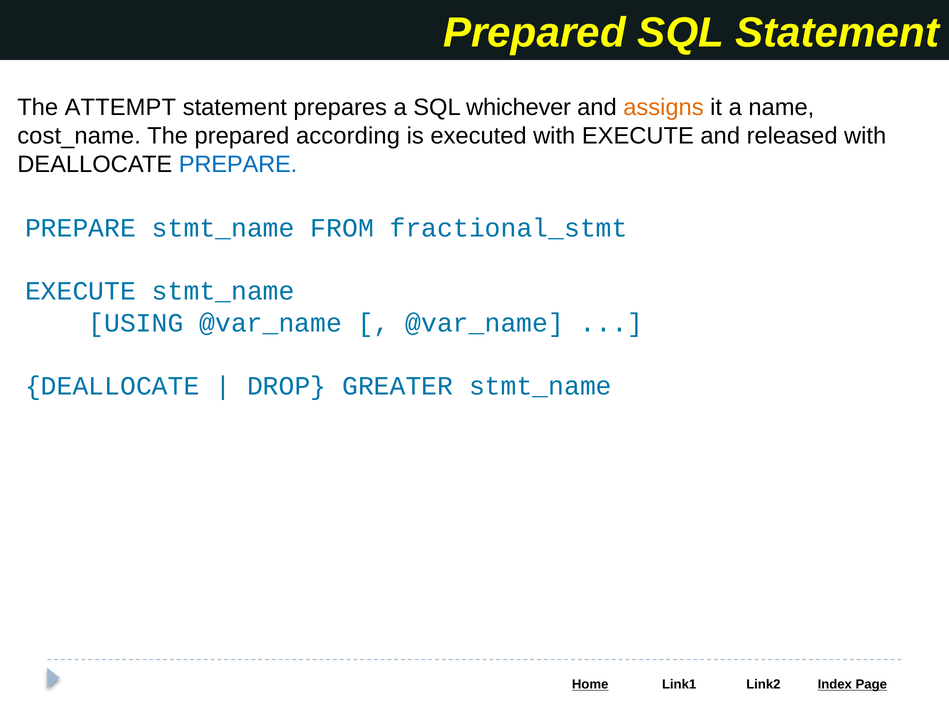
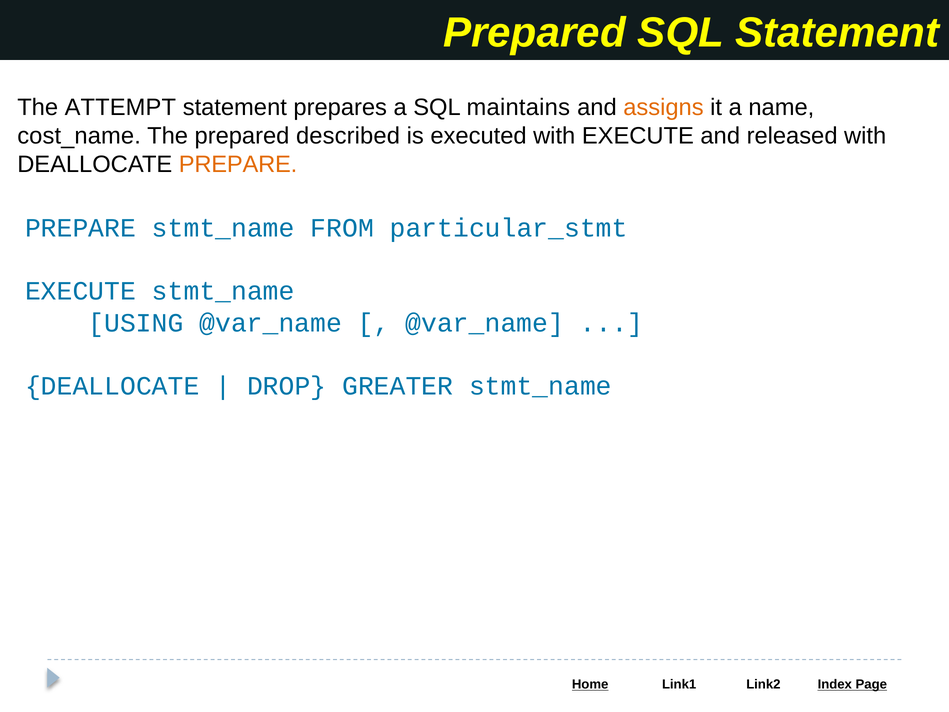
whichever: whichever -> maintains (518, 108)
according: according -> described (348, 136)
PREPARE colour: blue -> orange (238, 164)
fractional_stmt: fractional_stmt -> particular_stmt (509, 228)
